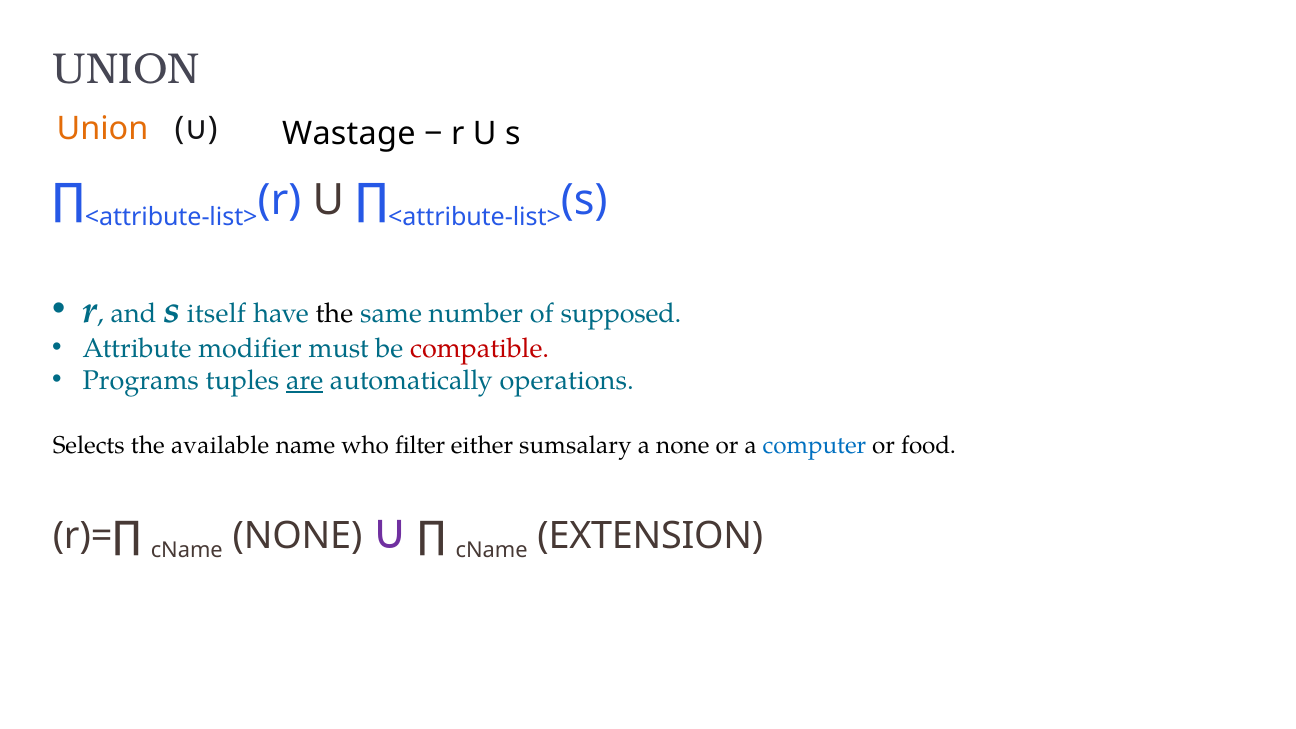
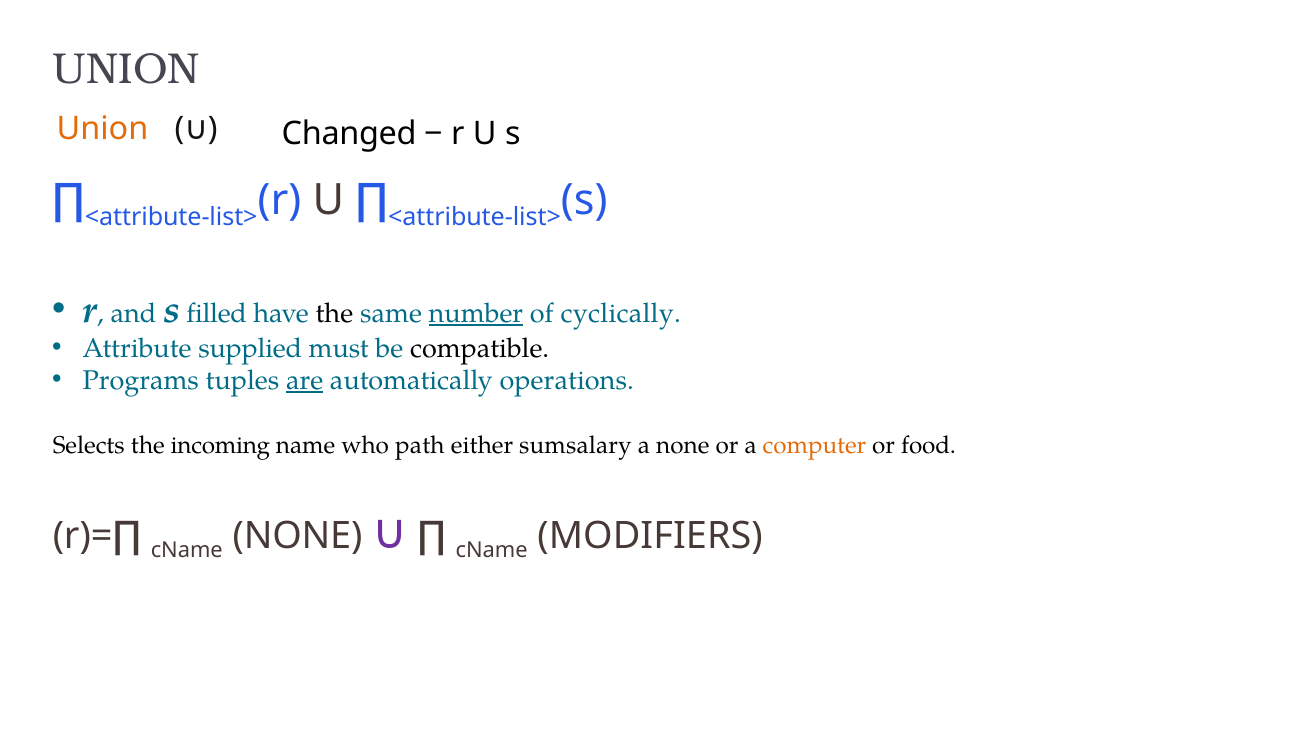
Wastage: Wastage -> Changed (349, 134)
itself: itself -> filled (217, 314)
number underline: none -> present (476, 314)
supposed: supposed -> cyclically (621, 314)
modifier: modifier -> supplied (250, 348)
compatible colour: red -> black (480, 348)
available: available -> incoming (220, 446)
filter: filter -> path (420, 446)
computer colour: blue -> orange (814, 446)
EXTENSION: EXTENSION -> MODIFIERS (650, 536)
